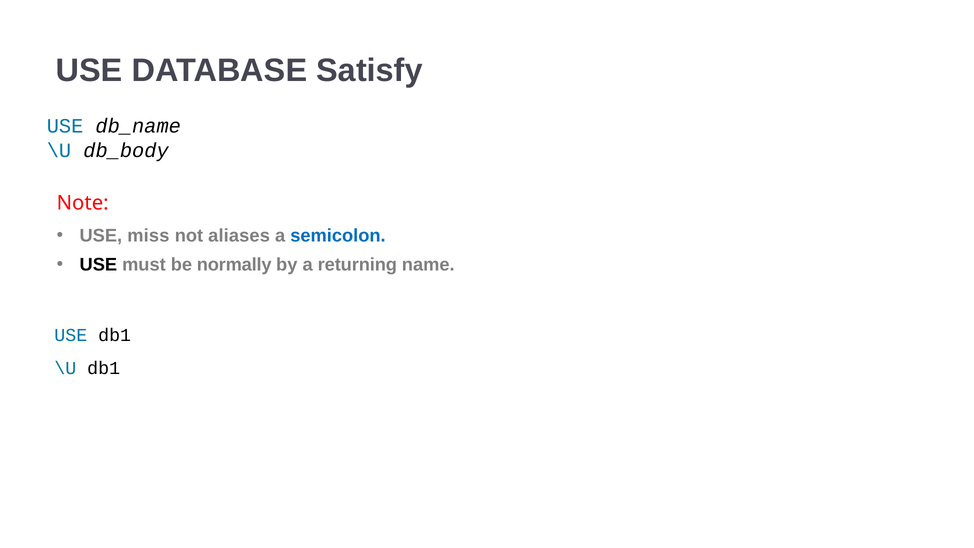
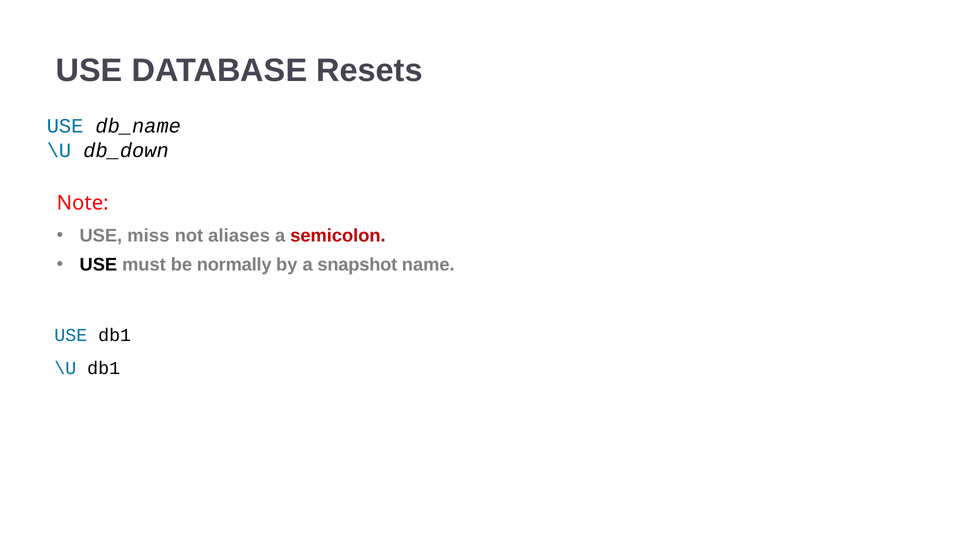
Satisfy: Satisfy -> Resets (370, 70)
db_body: db_body -> db_down (126, 151)
semicolon colour: blue -> red (338, 235)
returning: returning -> snapshot (357, 265)
